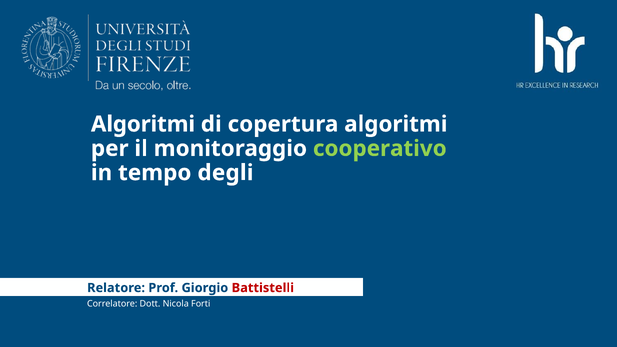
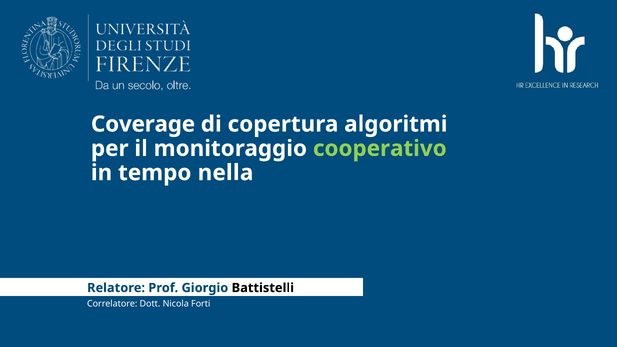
Algoritmi: Algoritmi -> Coverage (143, 124)
degli: degli -> nella (225, 173)
Battistelli colour: red -> black (263, 288)
